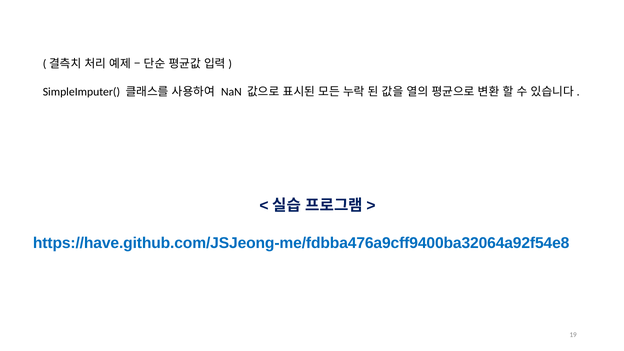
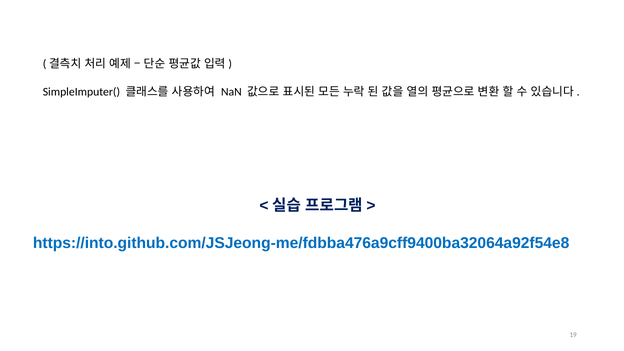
https://have.github.com/JSJeong-me/fdbba476a9cff9400ba32064a92f54e8: https://have.github.com/JSJeong-me/fdbba476a9cff9400ba32064a92f54e8 -> https://into.github.com/JSJeong-me/fdbba476a9cff9400ba32064a92f54e8 (301, 243)
